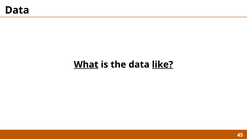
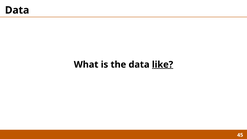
What underline: present -> none (86, 65)
